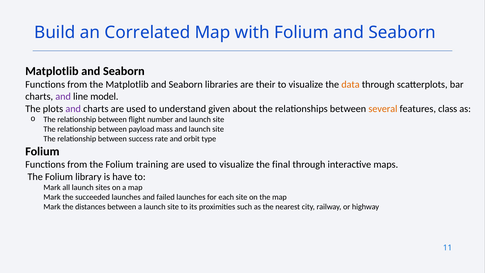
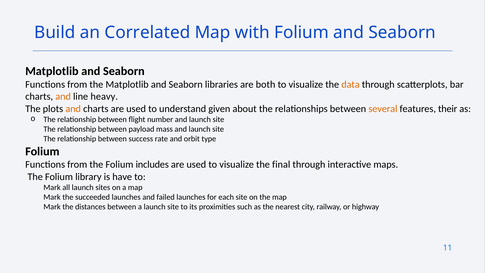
their: their -> both (266, 84)
and colour: purple -> orange (63, 97)
model: model -> heavy (104, 97)
and colour: purple -> orange (73, 109)
class: class -> their (448, 109)
training: training -> includes (152, 164)
